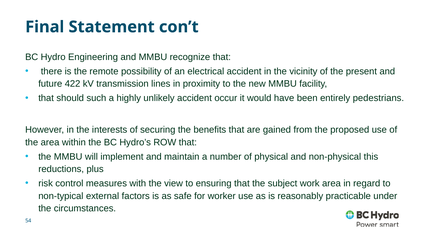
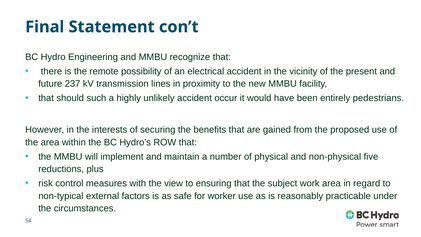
422: 422 -> 237 (73, 84)
this: this -> five (371, 156)
